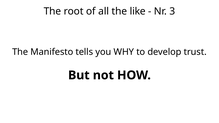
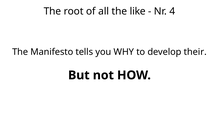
3: 3 -> 4 (172, 11)
trust: trust -> their (195, 52)
